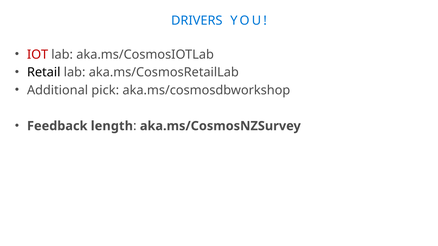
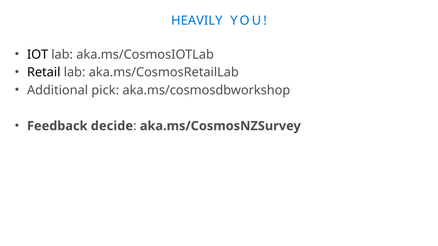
DRIVERS: DRIVERS -> HEAVILY (197, 21)
IOT colour: red -> black (38, 55)
length: length -> decide (112, 126)
